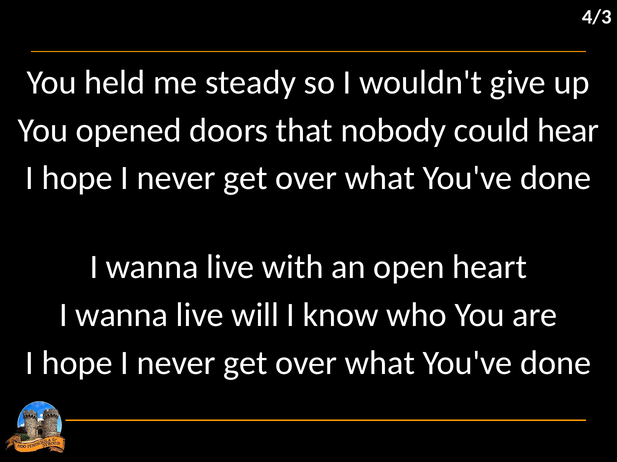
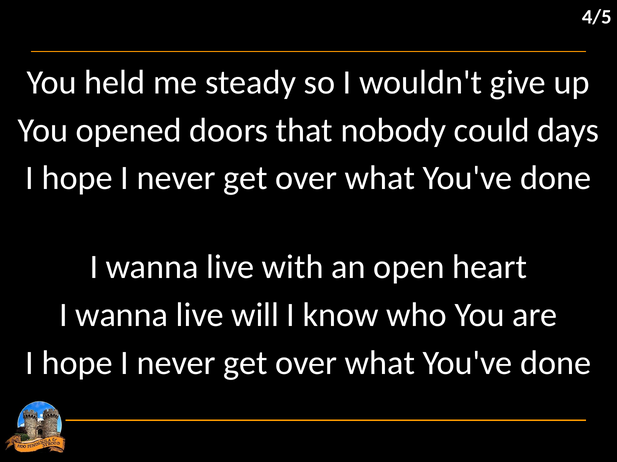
4/3: 4/3 -> 4/5 (597, 17)
hear: hear -> days (568, 130)
